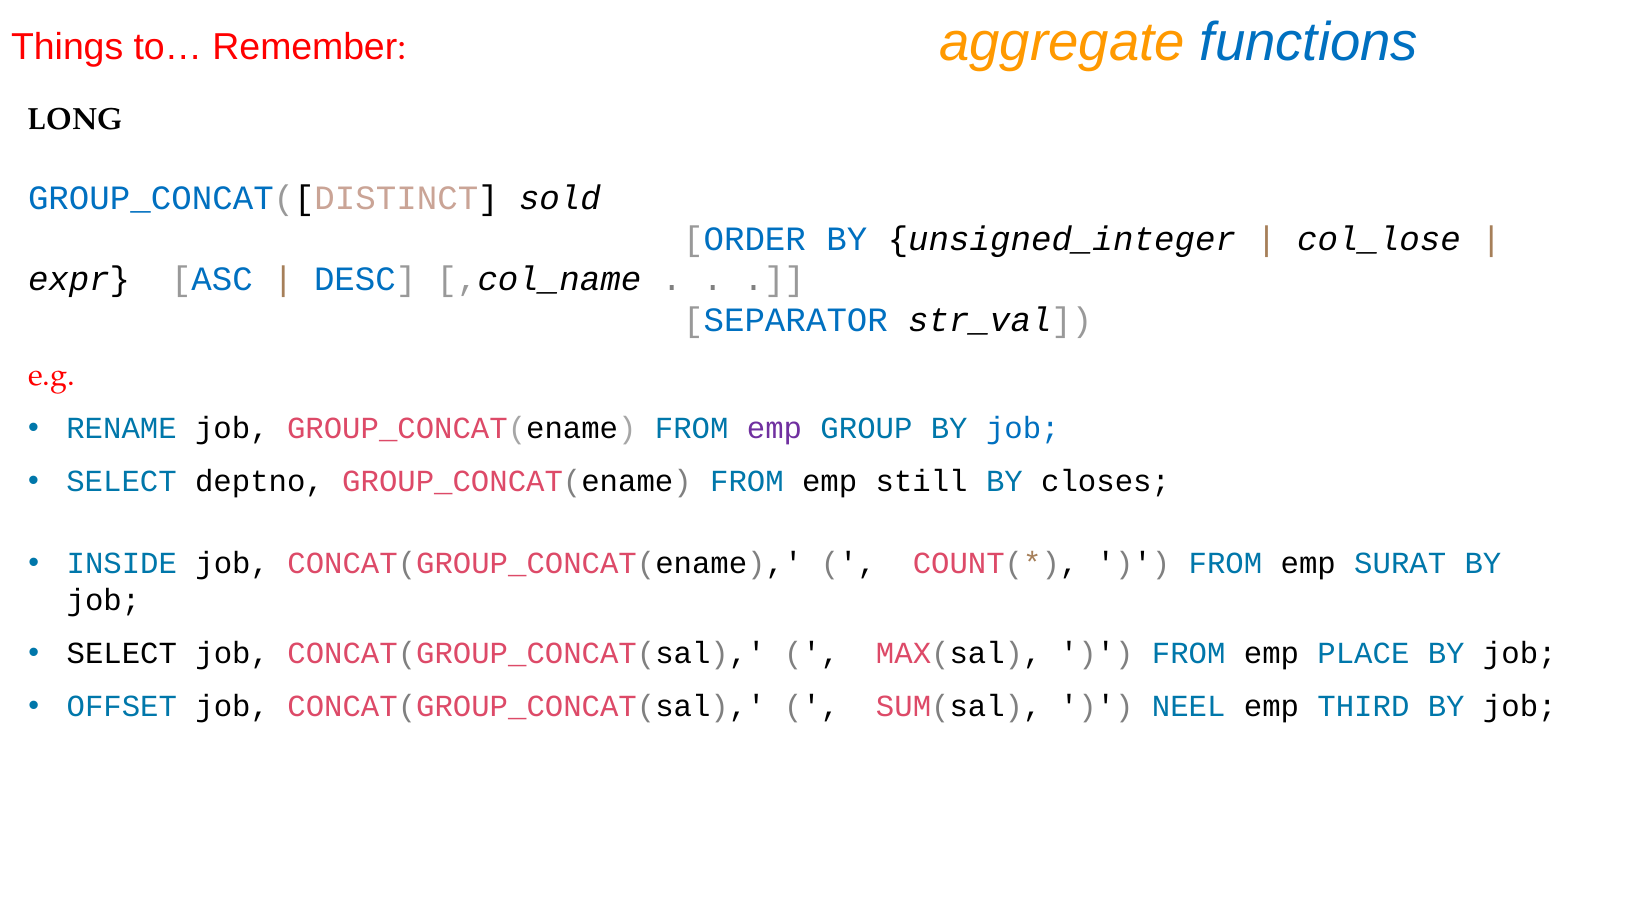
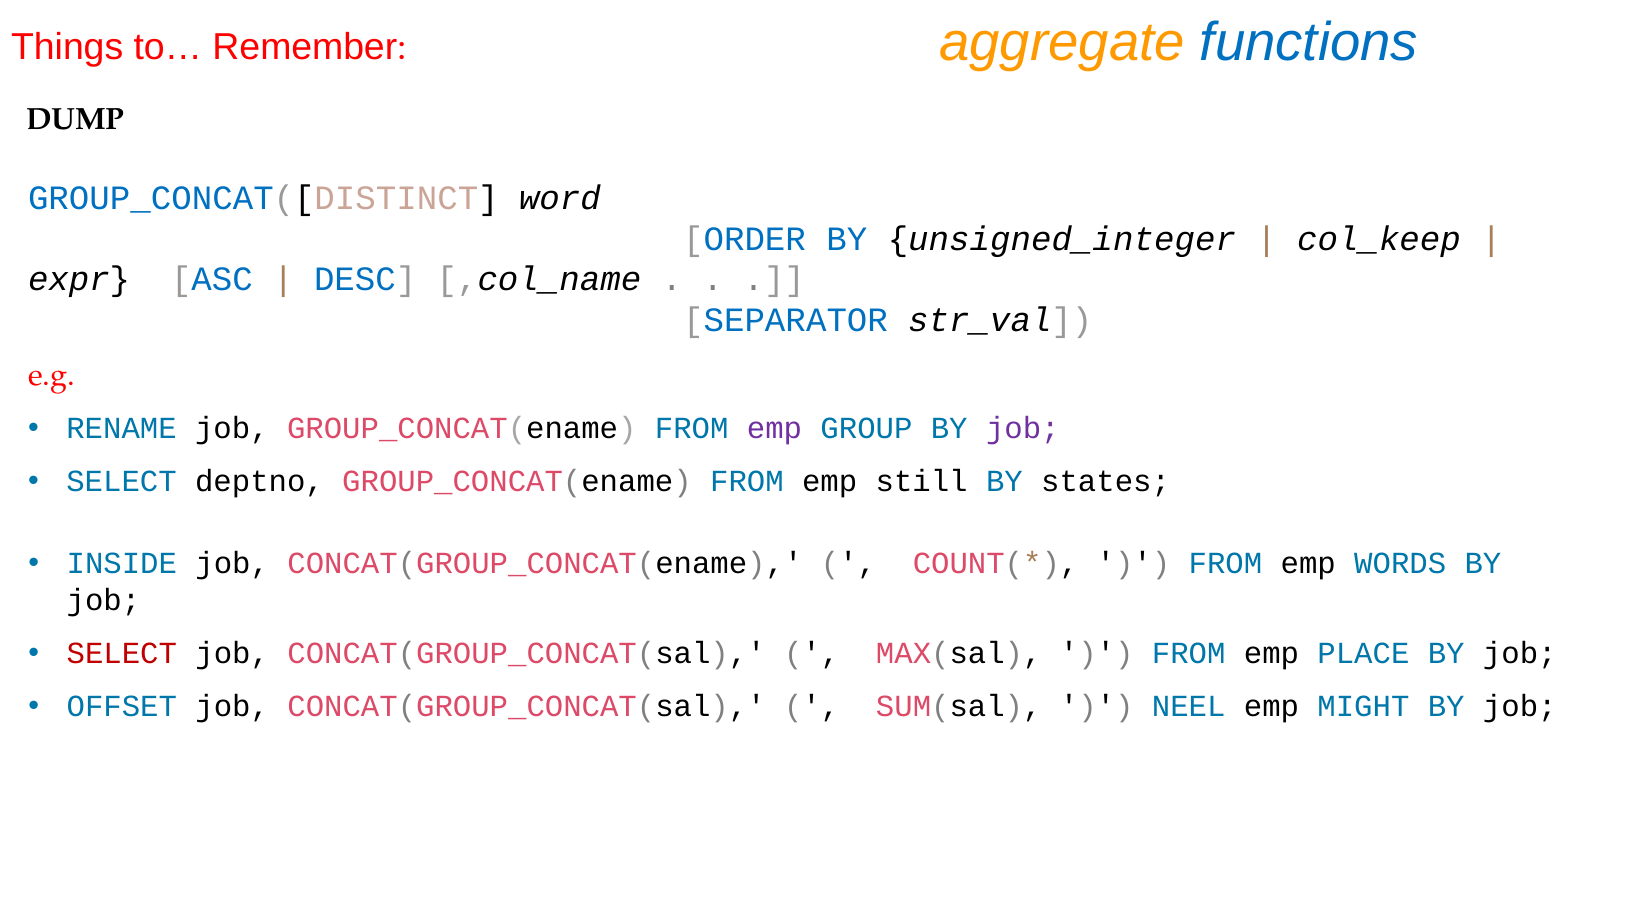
LONG: LONG -> DUMP (76, 119)
sold: sold -> word (560, 198)
col_lose: col_lose -> col_keep (1379, 239)
job colour: blue -> purple (1023, 428)
closes: closes -> states (1106, 482)
SURAT: SURAT -> WORDS (1400, 564)
SELECT colour: black -> red (122, 653)
THIRD: THIRD -> MIGHT (1363, 707)
